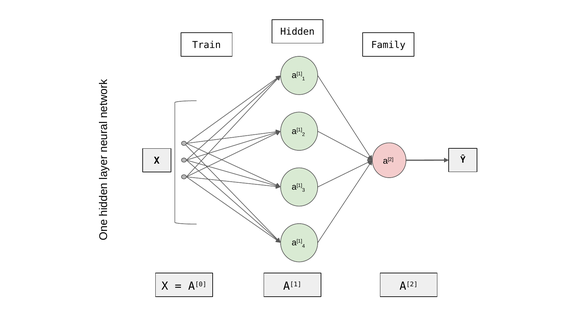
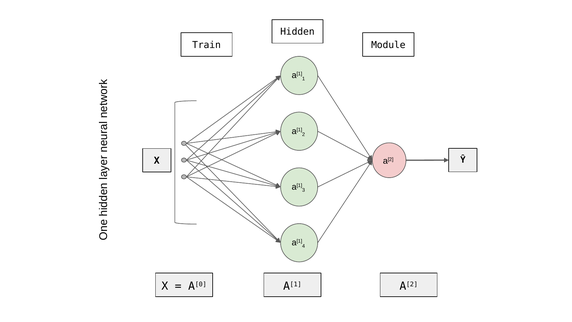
Family: Family -> Module (388, 45)
